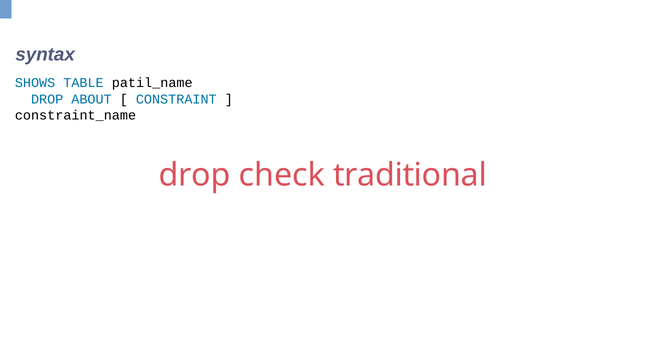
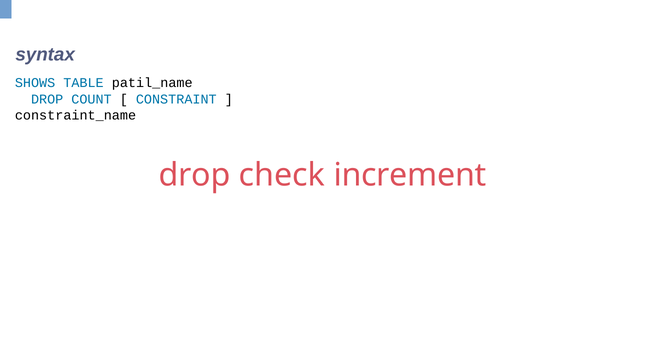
ABOUT: ABOUT -> COUNT (91, 99)
traditional: traditional -> increment (410, 175)
